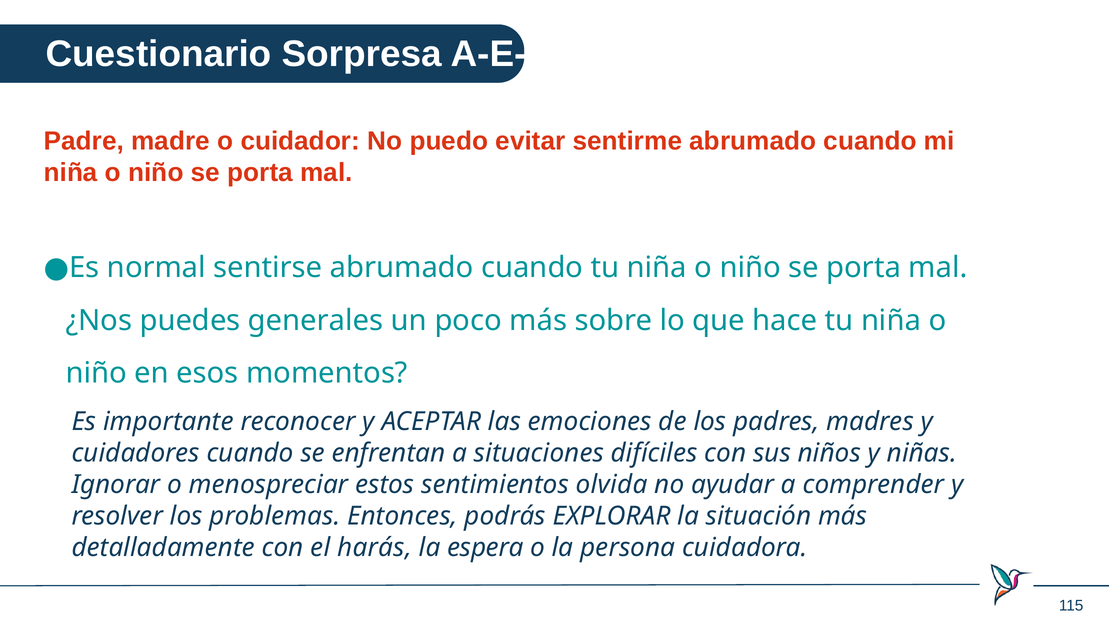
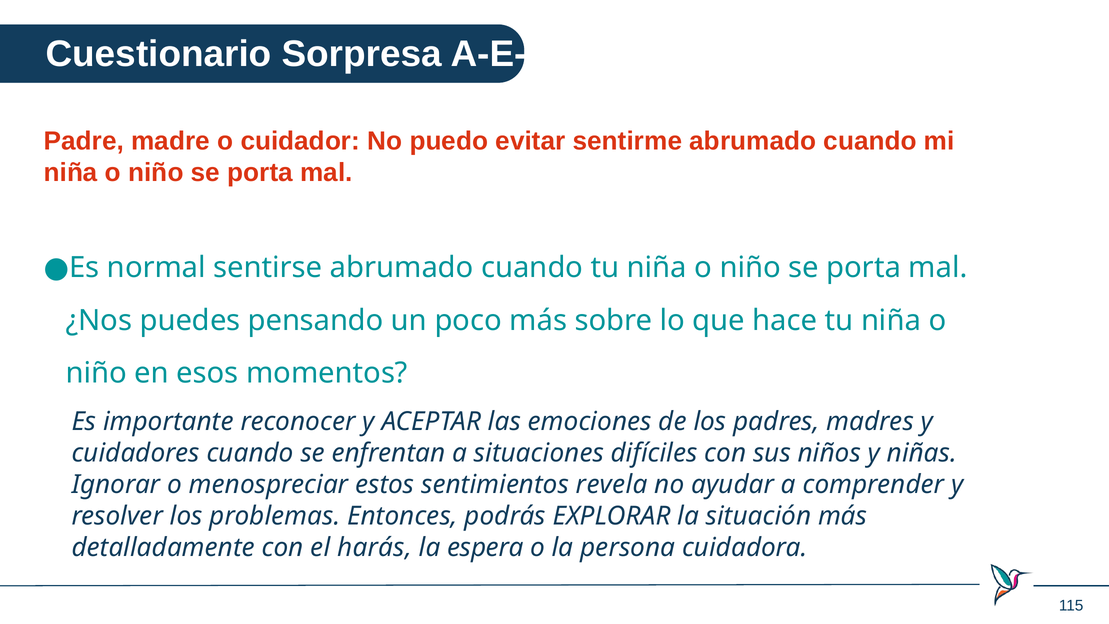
generales: generales -> pensando (316, 320)
olvida: olvida -> revela (612, 484)
